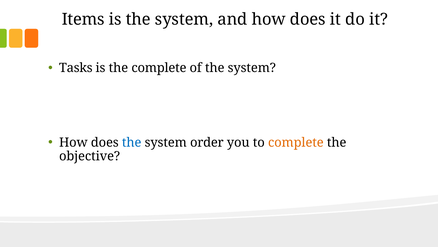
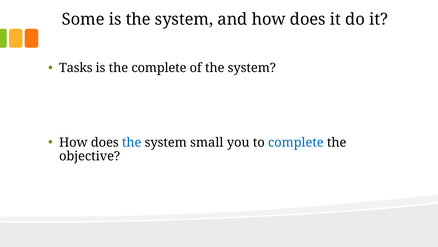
Items: Items -> Some (83, 19)
order: order -> small (207, 142)
complete colour: orange -> blue (296, 142)
